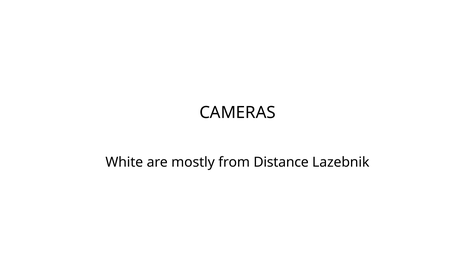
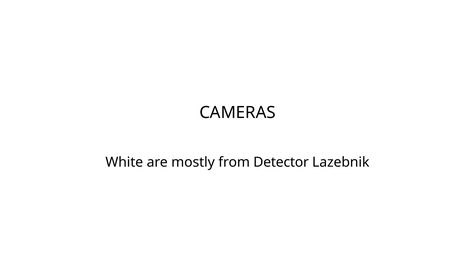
Distance: Distance -> Detector (281, 162)
